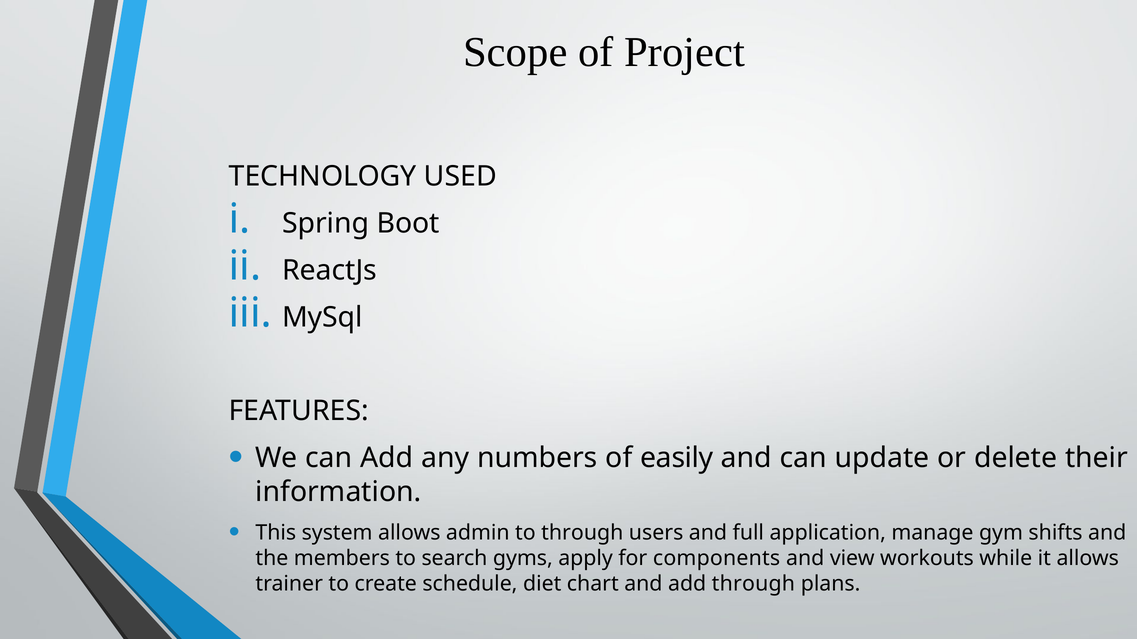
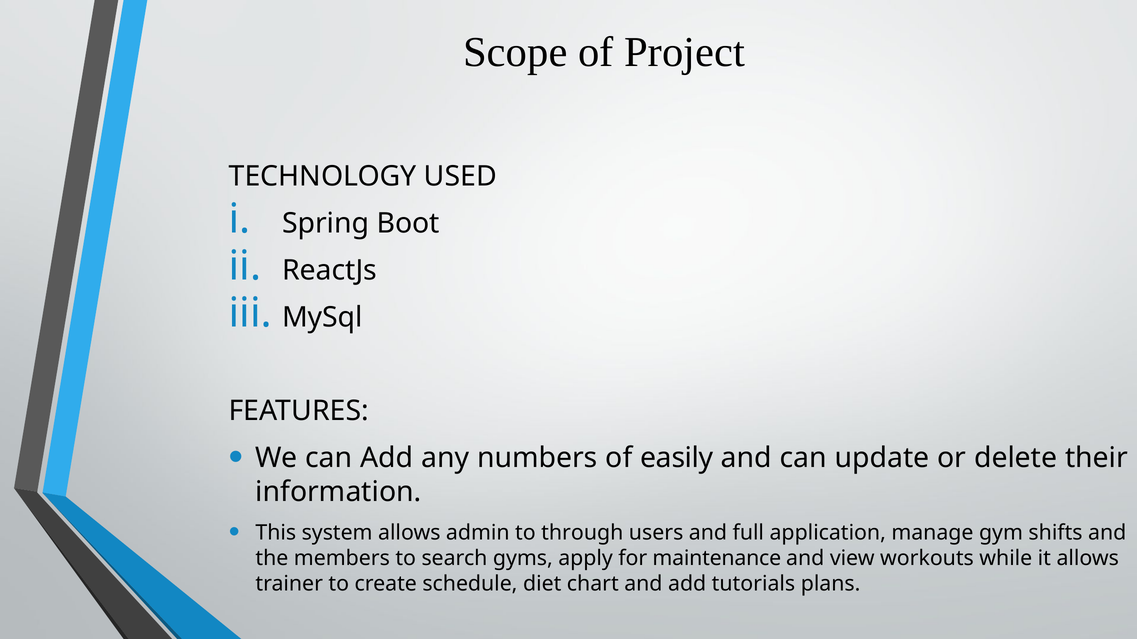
components: components -> maintenance (717, 559)
add through: through -> tutorials (753, 584)
